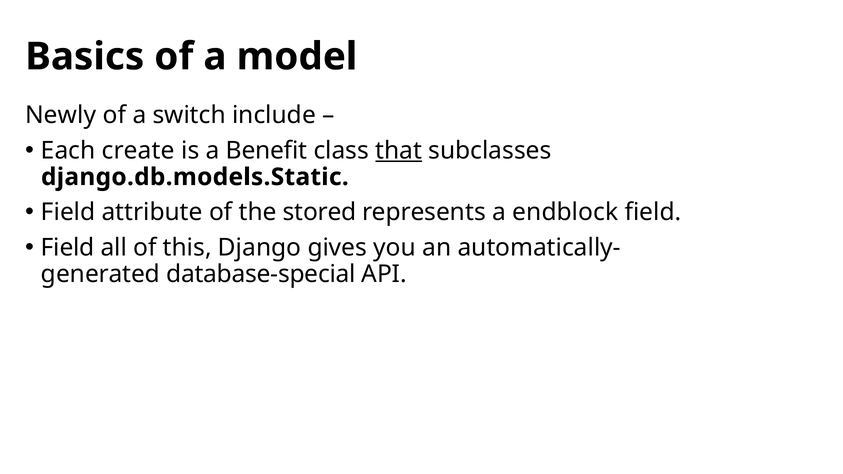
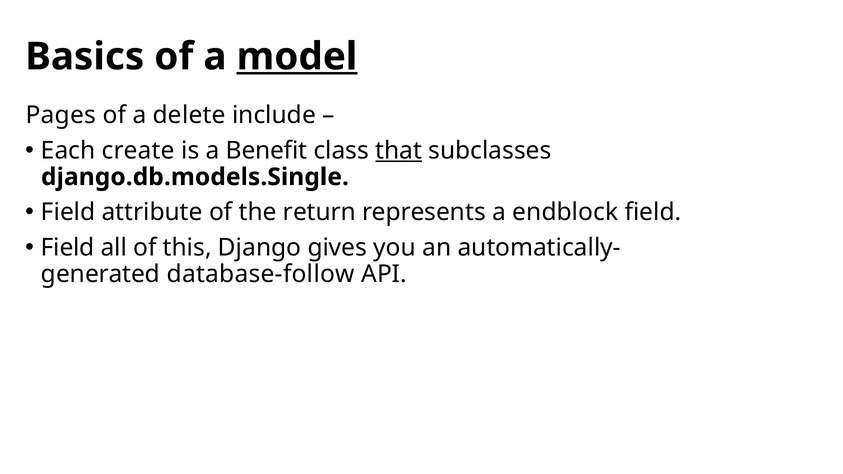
model underline: none -> present (297, 57)
Newly: Newly -> Pages (61, 115)
switch: switch -> delete (189, 115)
django.db.models.Static: django.db.models.Static -> django.db.models.Single (195, 177)
stored: stored -> return (319, 212)
database-special: database-special -> database-follow (261, 274)
